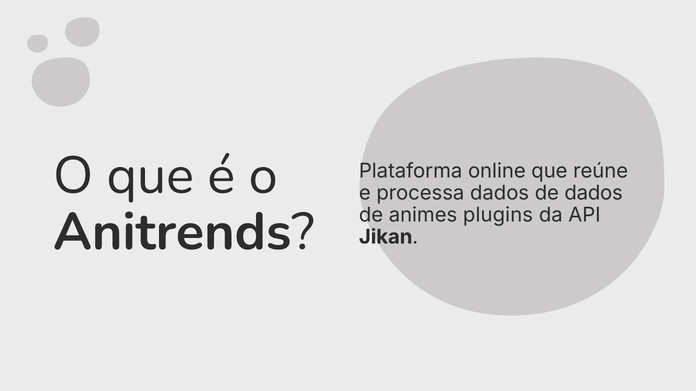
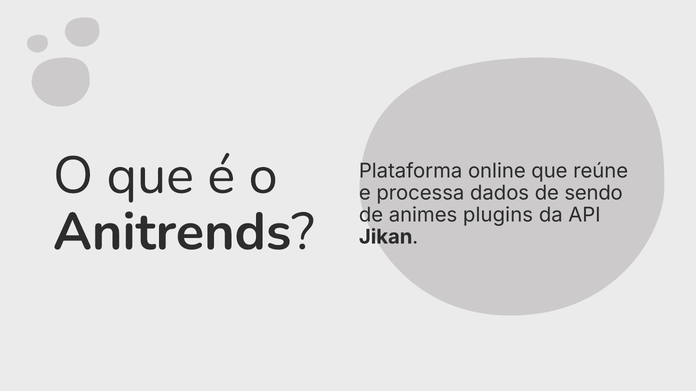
de dados: dados -> sendo (594, 193)
